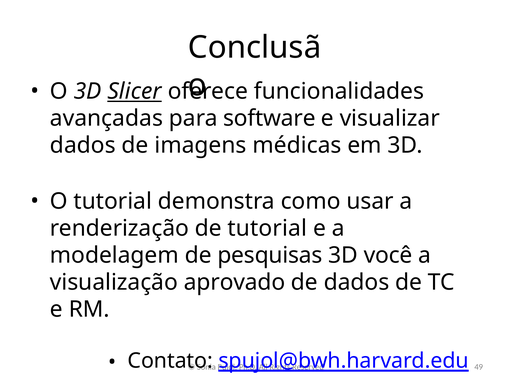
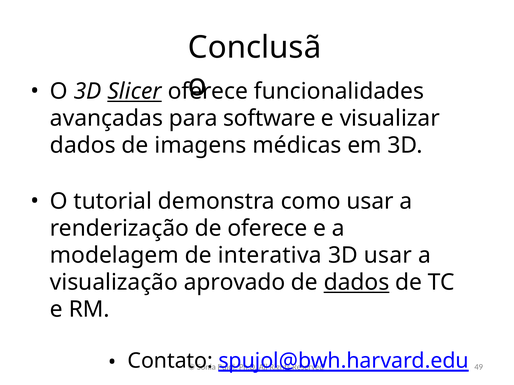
de tutorial: tutorial -> oferece (267, 229)
pesquisas: pesquisas -> interativa (270, 256)
3D você: você -> usar (388, 256)
dados underline: none -> present (357, 283)
